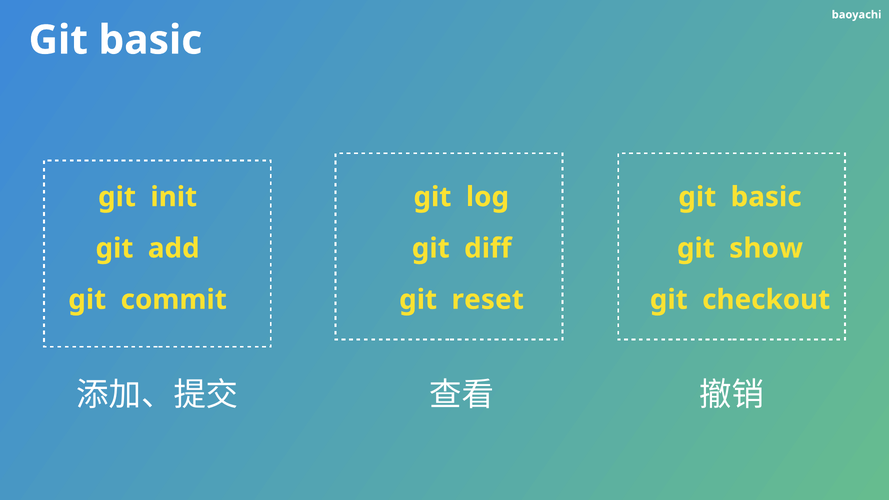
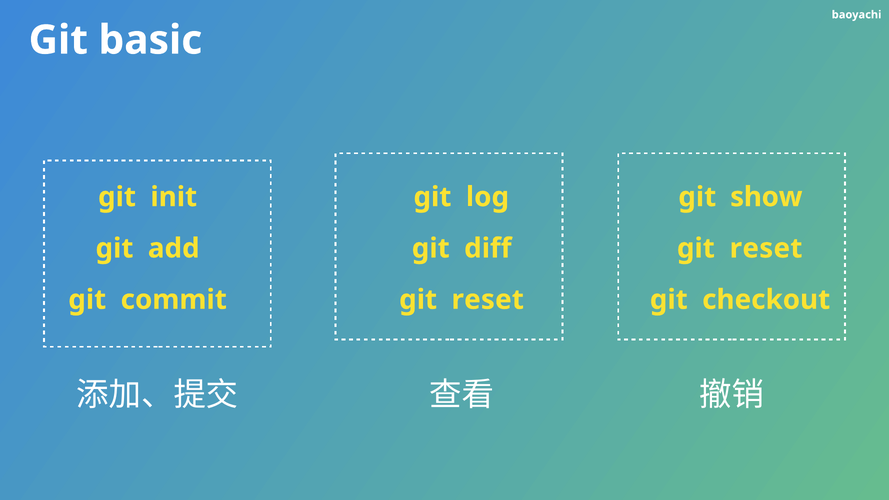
basic: basic -> show (766, 197)
show: show -> reset (766, 248)
